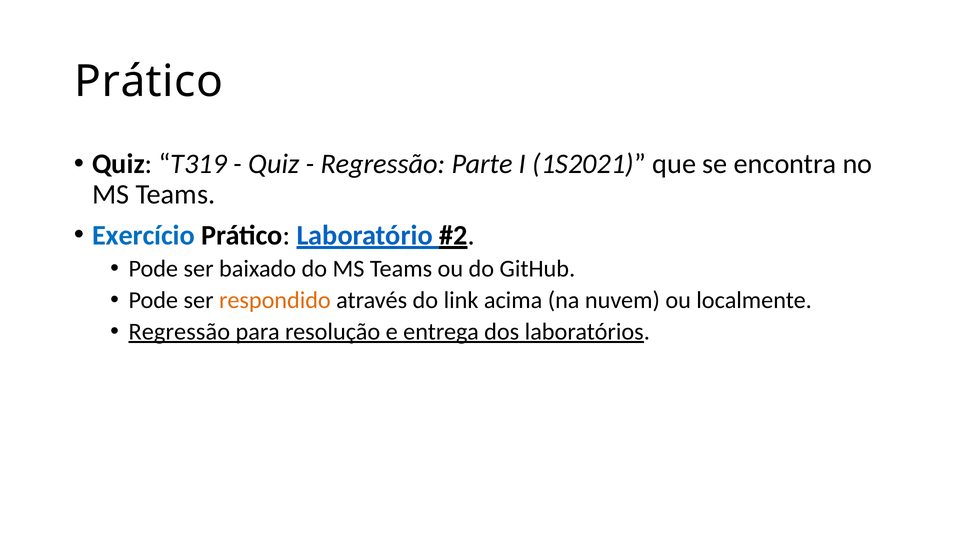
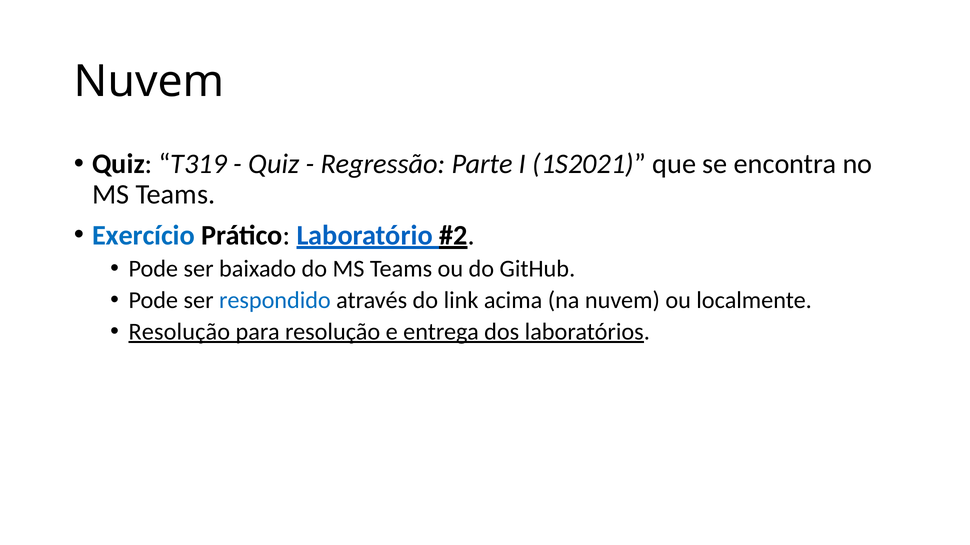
Prático: Prático -> Nuvem (149, 81)
respondido colour: orange -> blue (275, 300)
Regressão: Regressão -> Resolução (179, 332)
